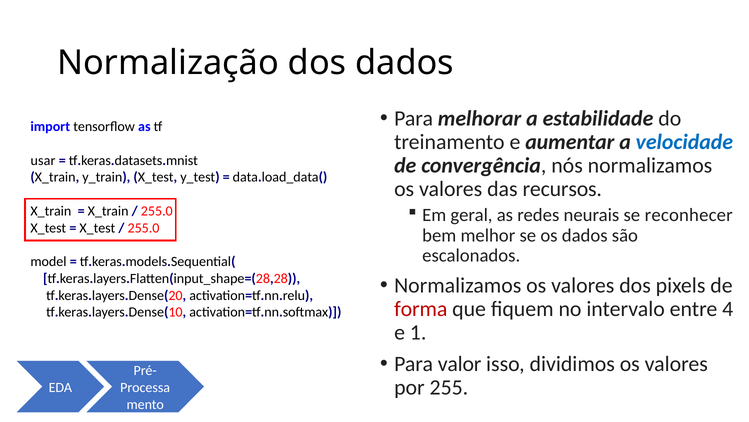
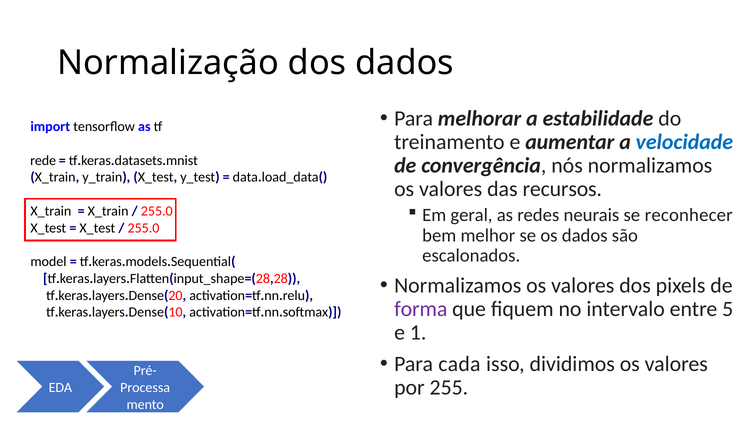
usar: usar -> rede (43, 160)
forma colour: red -> purple (421, 308)
4: 4 -> 5 (728, 308)
valor: valor -> cada (459, 363)
